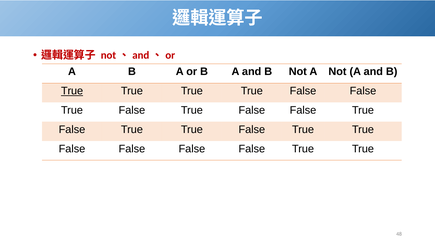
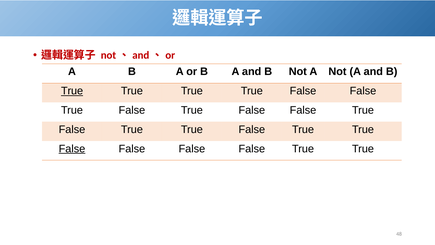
False underline: none -> present (72, 149)
